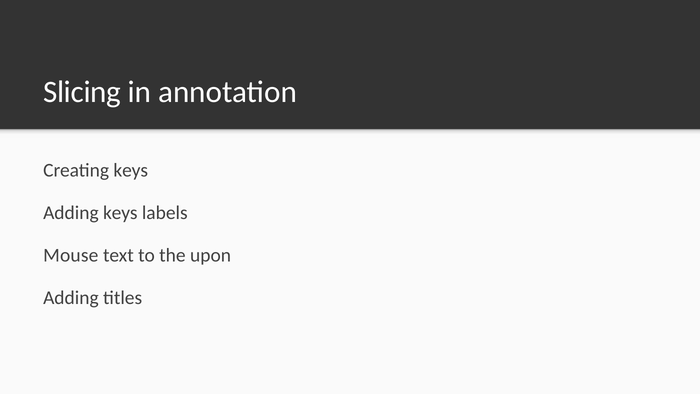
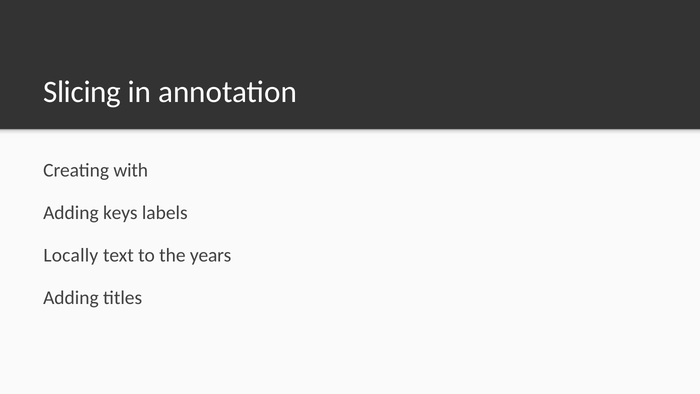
Creating keys: keys -> with (131, 170)
Mouse: Mouse -> Locally (71, 255)
upon: upon -> years (211, 255)
